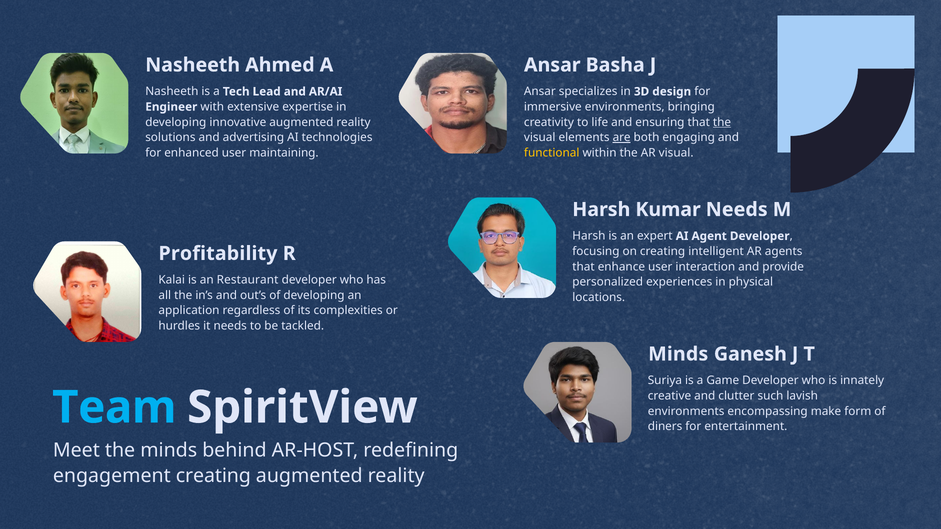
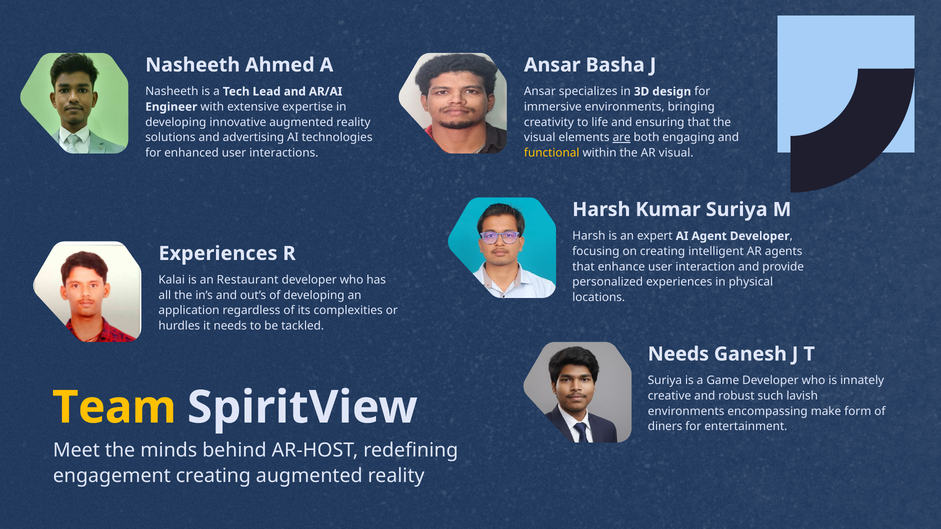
the underline: present -> none (722, 122)
maintaining: maintaining -> interactions (284, 153)
Kumar Needs: Needs -> Suriya (737, 210)
Profitability: Profitability -> Experiences (218, 254)
Minds: Minds -> Needs (678, 354)
clutter: clutter -> robust (736, 396)
Team colour: light blue -> yellow (114, 408)
